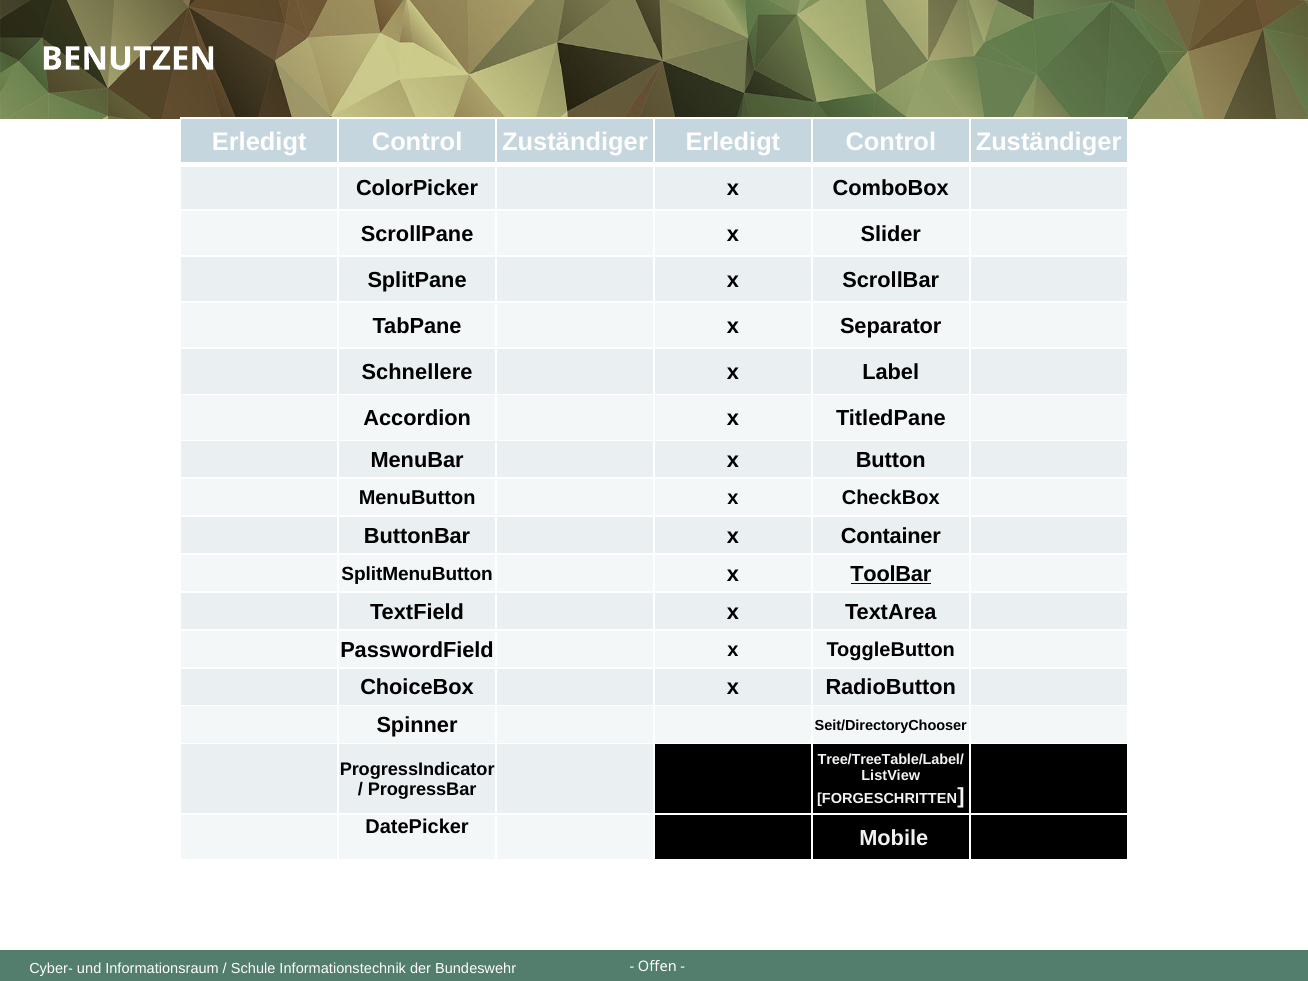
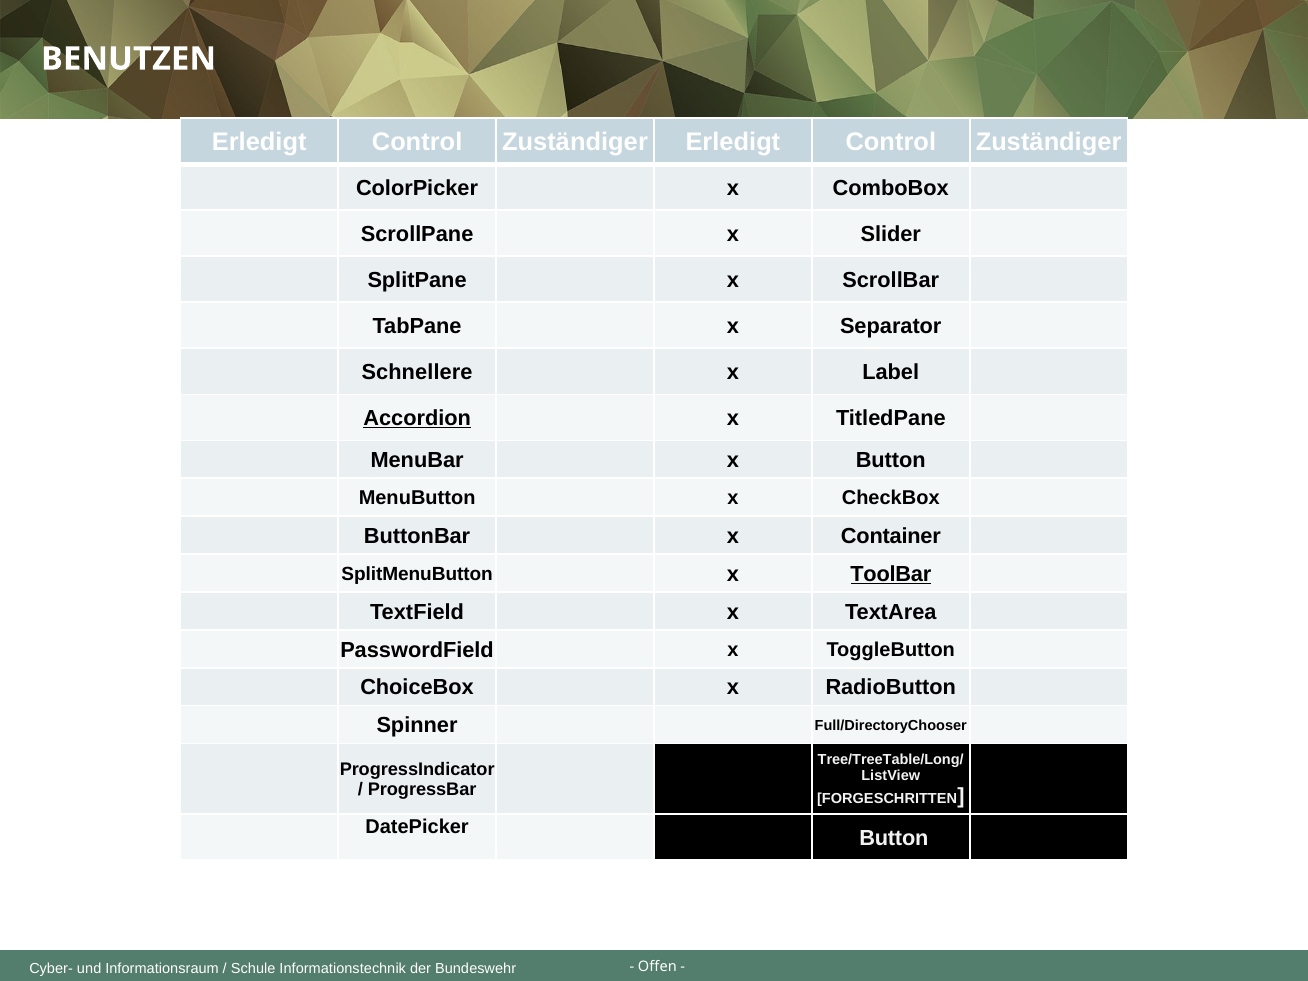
Accordion underline: none -> present (417, 418)
Seit/DirectoryChooser: Seit/DirectoryChooser -> Full/DirectoryChooser (891, 726)
Tree/TreeTable/Label/: Tree/TreeTable/Label/ -> Tree/TreeTable/Long/ (891, 759)
Mobile: Mobile -> Button (894, 838)
